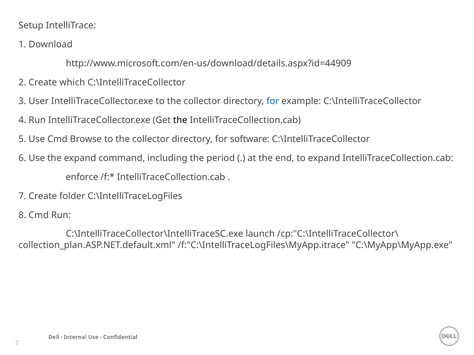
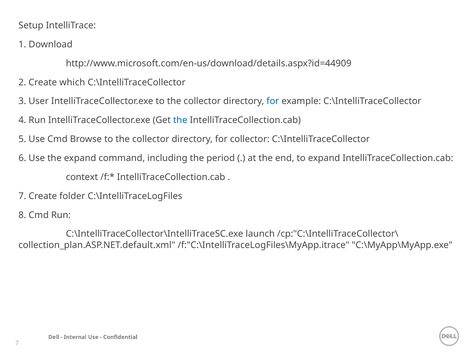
the colour: black -> blue (180, 120)
for software: software -> collector (250, 139)
enforce: enforce -> context (82, 177)
